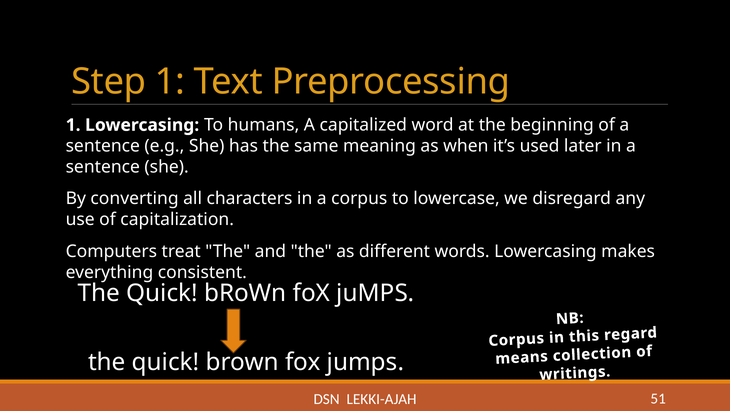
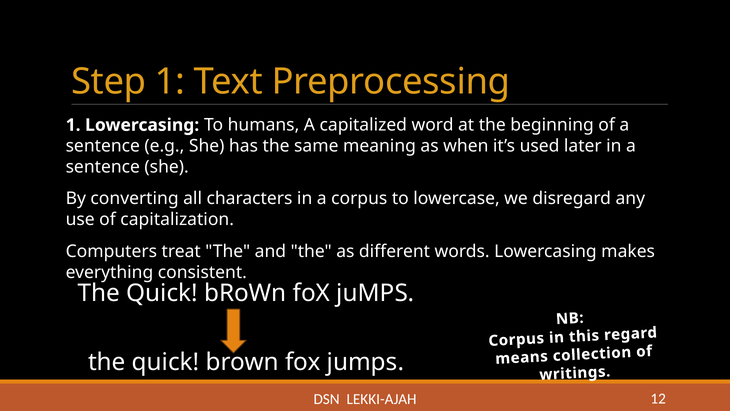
51: 51 -> 12 (658, 399)
